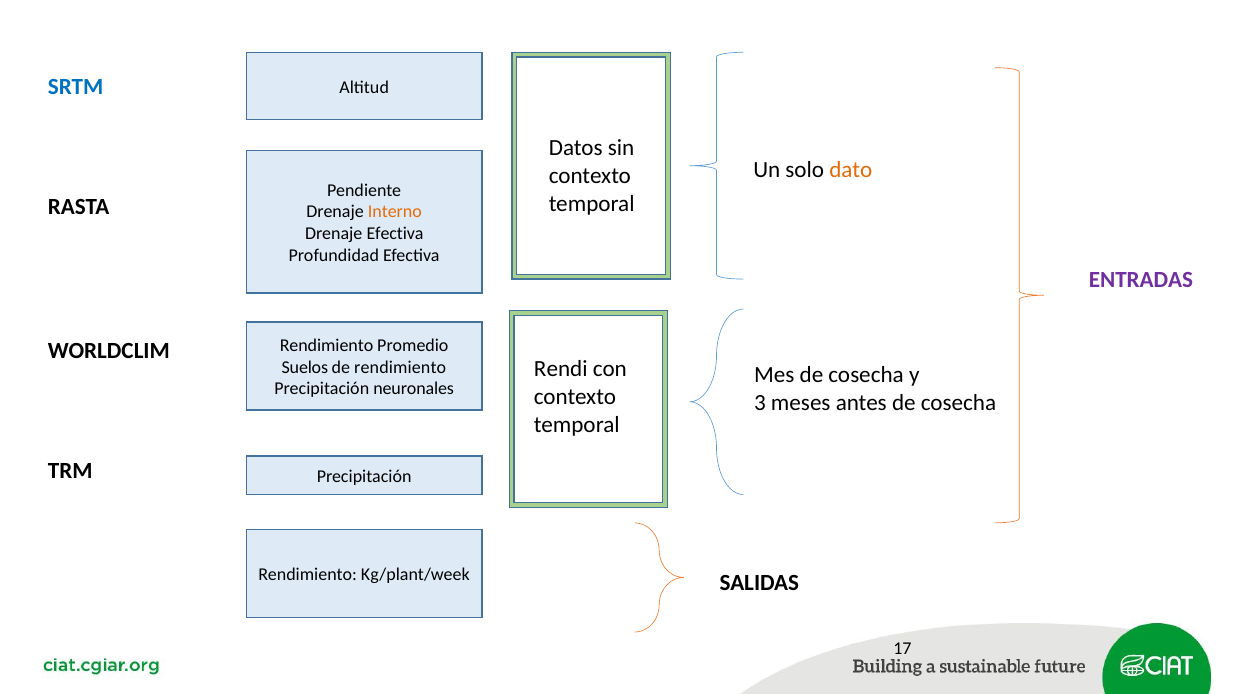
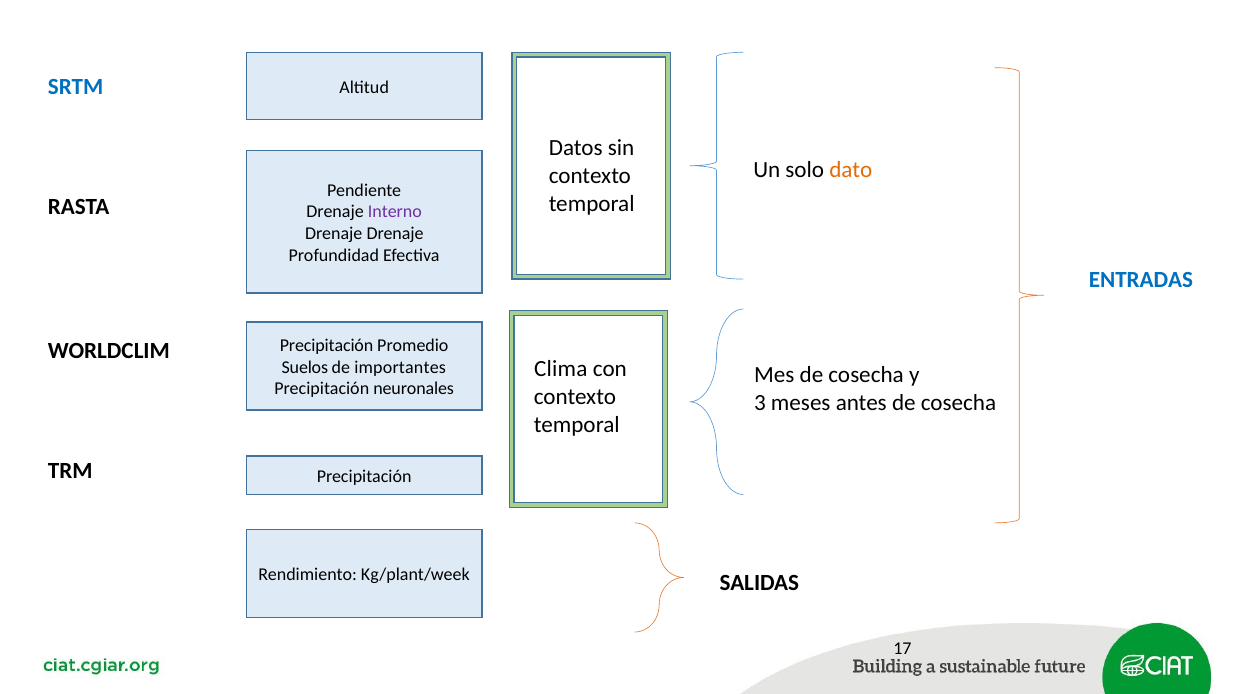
Interno colour: orange -> purple (395, 212)
Drenaje Efectiva: Efectiva -> Drenaje (395, 234)
ENTRADAS colour: purple -> blue (1141, 280)
Rendimiento: Rendimiento -> Precipitación (327, 346)
Rendi: Rendi -> Clima (561, 369)
de rendimiento: rendimiento -> importantes (400, 367)
